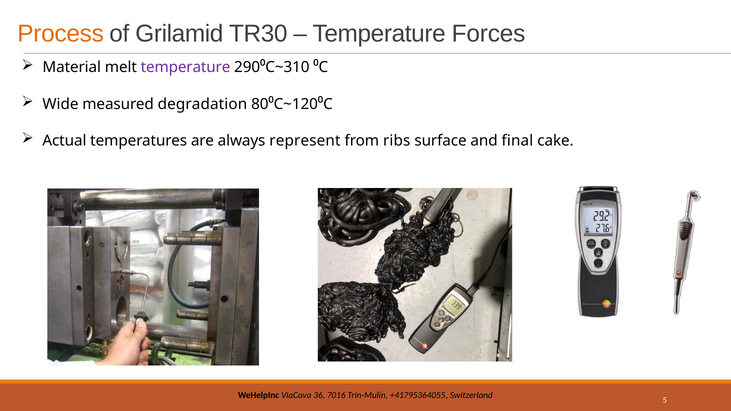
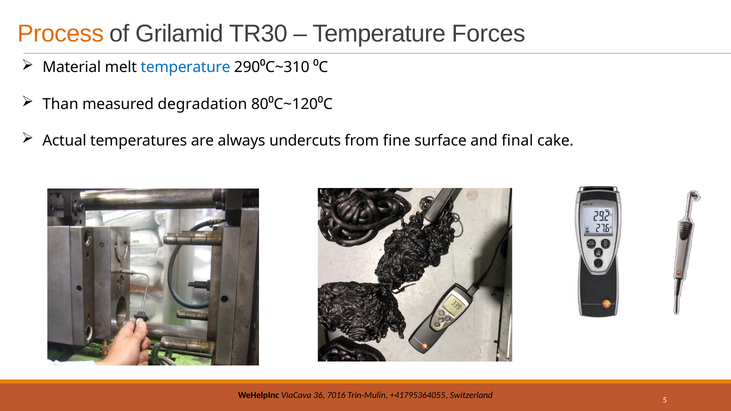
temperature colour: purple -> blue (186, 67)
Wide: Wide -> Than (60, 104)
represent: represent -> undercuts (305, 141)
ribs: ribs -> fine (397, 141)
